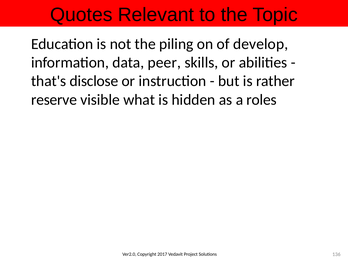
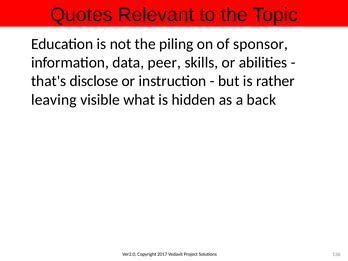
develop: develop -> sponsor (261, 44)
reserve: reserve -> leaving (54, 100)
roles: roles -> back (261, 100)
